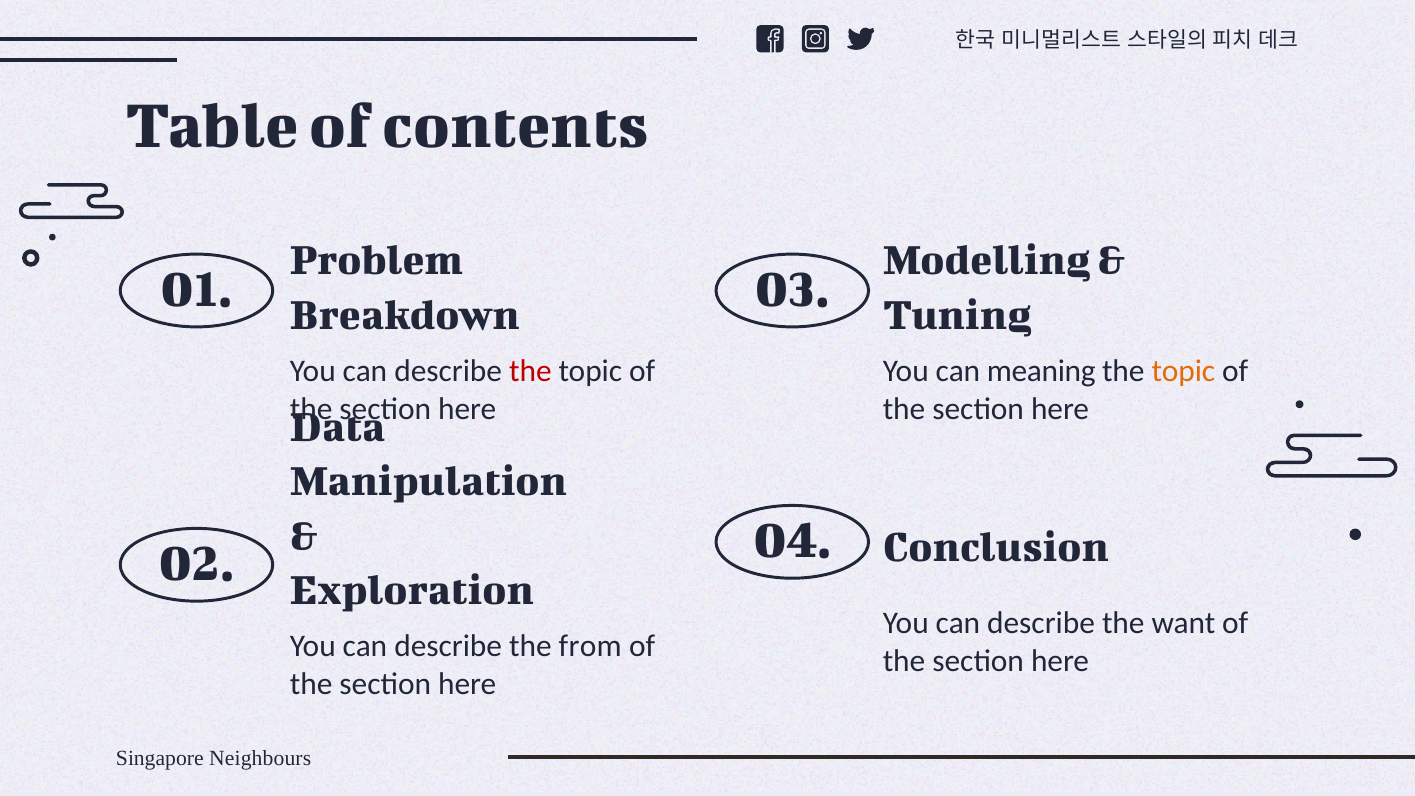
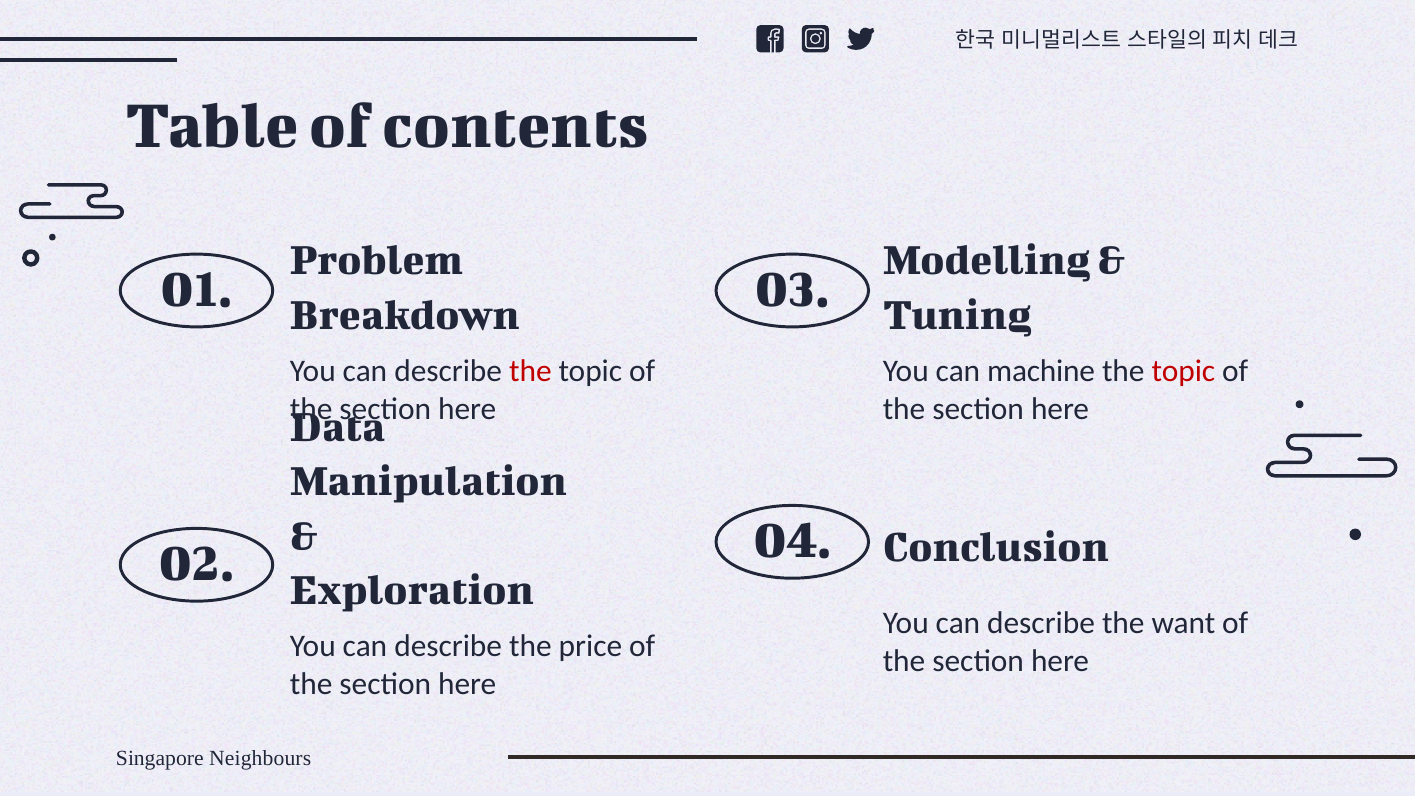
meaning: meaning -> machine (1041, 371)
topic colour: orange -> red (1183, 371)
from: from -> price (590, 646)
